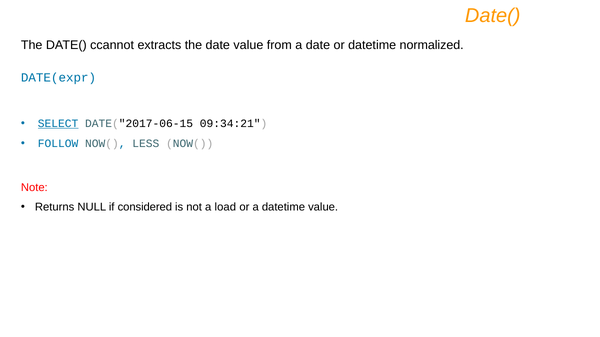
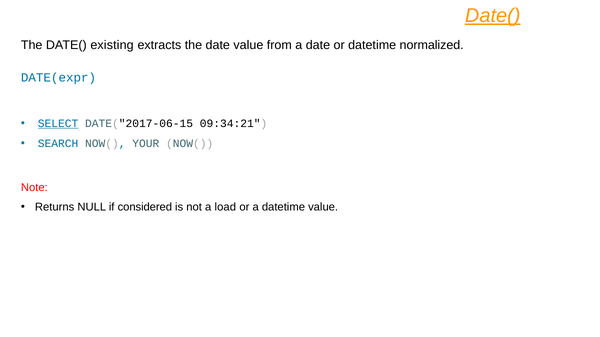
Date( underline: none -> present (493, 16)
ccannot: ccannot -> existing (112, 45)
FOLLOW: FOLLOW -> SEARCH (58, 144)
LESS: LESS -> YOUR (146, 144)
